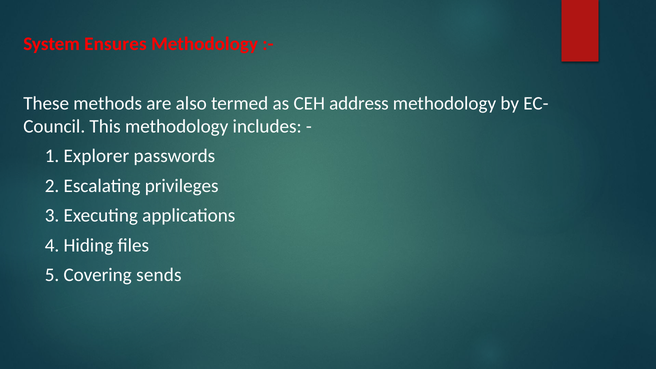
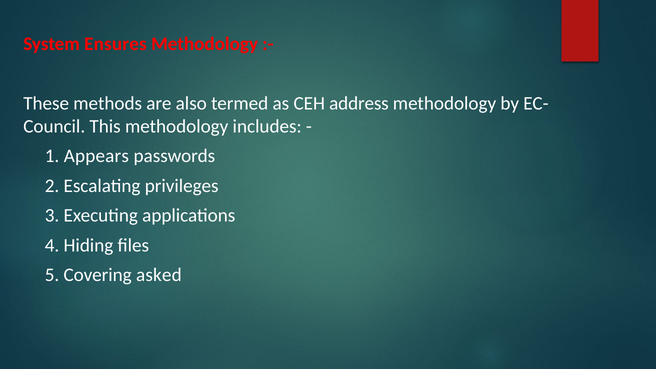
Explorer: Explorer -> Appears (96, 156)
sends: sends -> asked (159, 275)
